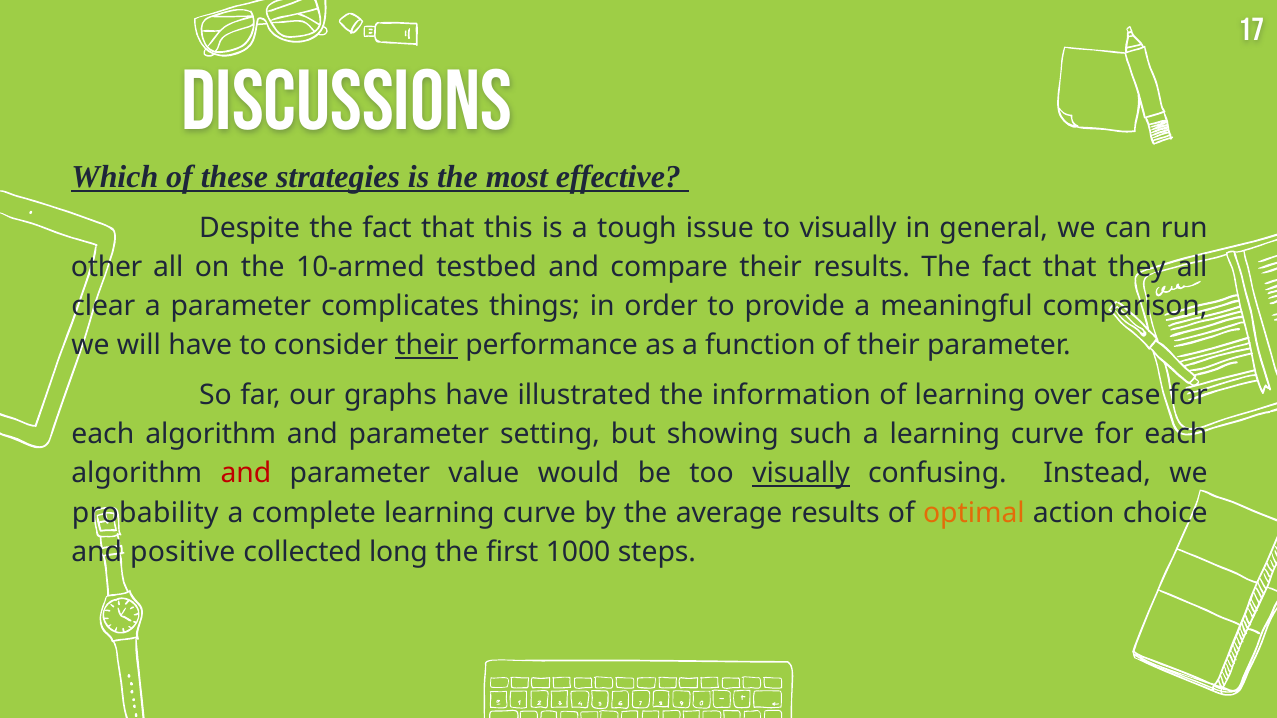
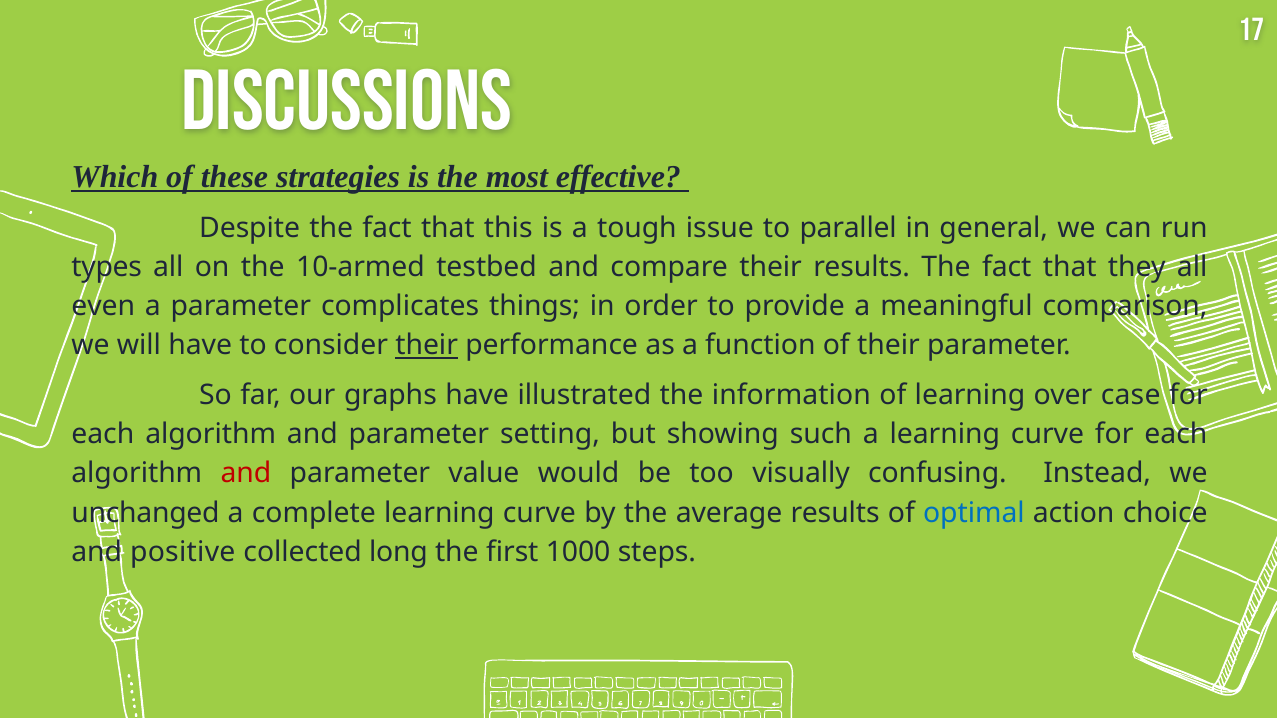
to visually: visually -> parallel (848, 228)
other: other -> types (107, 268)
clear: clear -> even (103, 307)
visually underline: present -> none (801, 474)
probability: probability -> unchanged (146, 513)
optimal colour: orange -> blue (974, 513)
